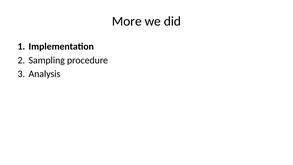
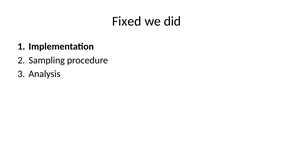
More: More -> Fixed (127, 21)
